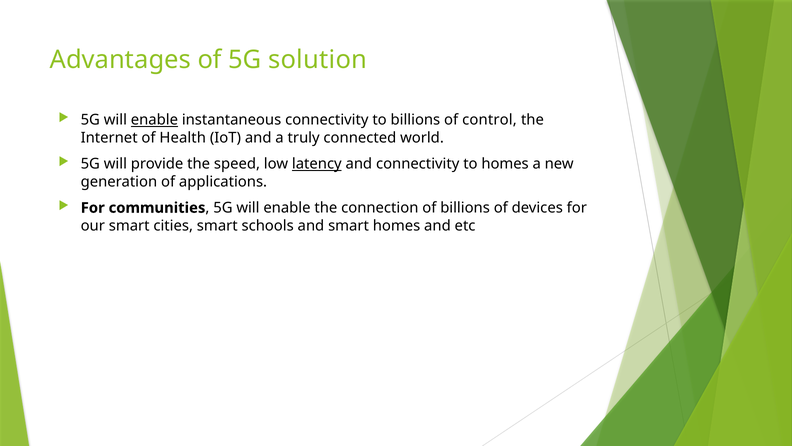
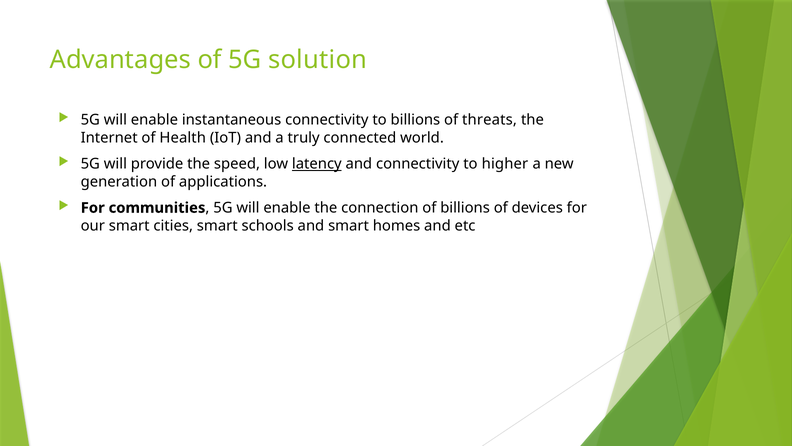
enable underline: present -> none (154, 120)
control: control -> threats (489, 120)
to homes: homes -> higher (505, 164)
